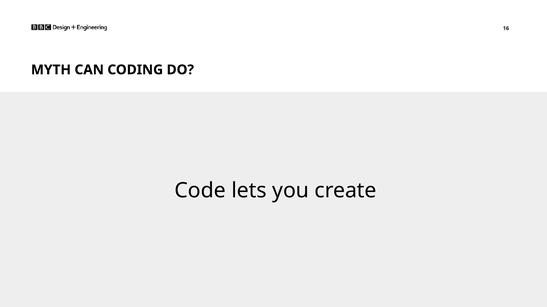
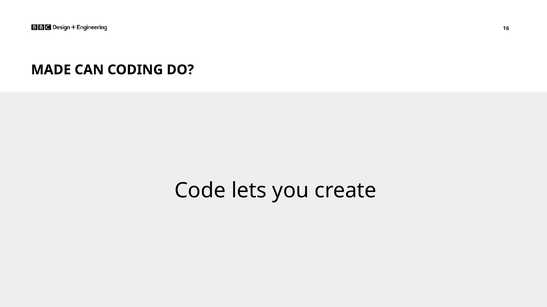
MYTH: MYTH -> MADE (51, 70)
